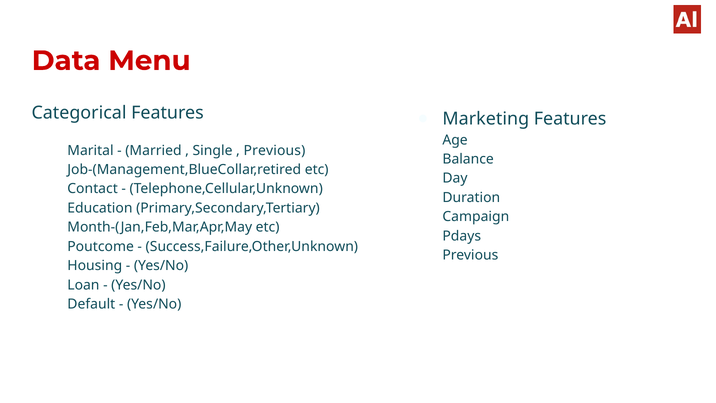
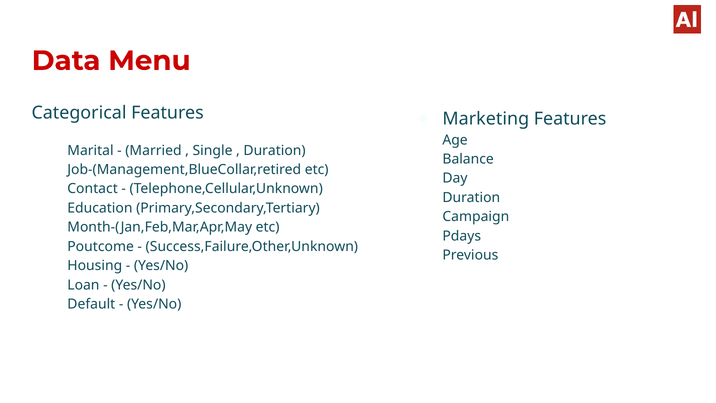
Previous: Previous -> Duration (275, 150)
